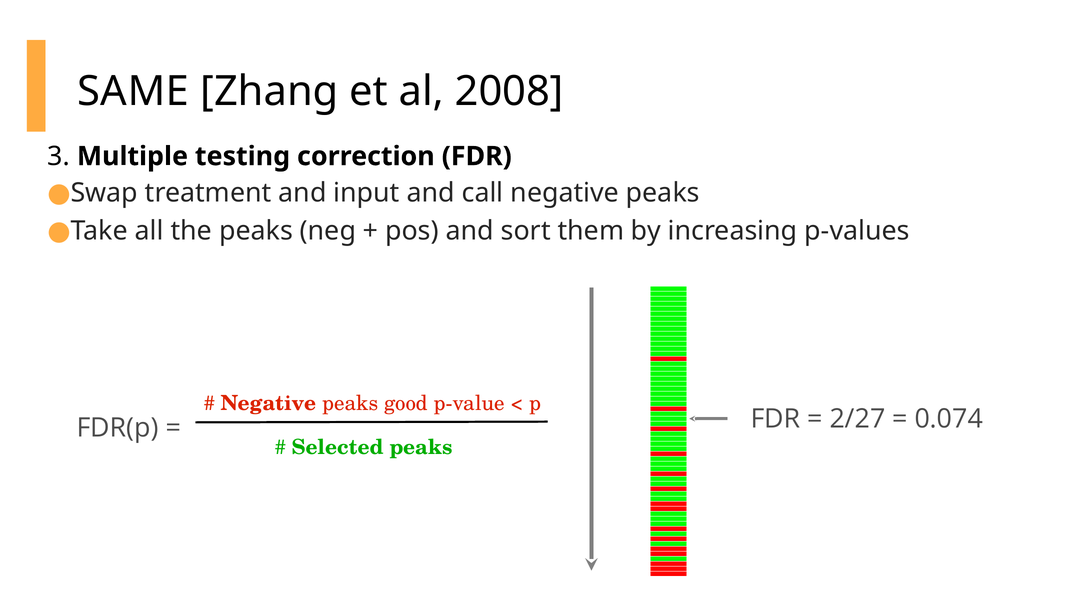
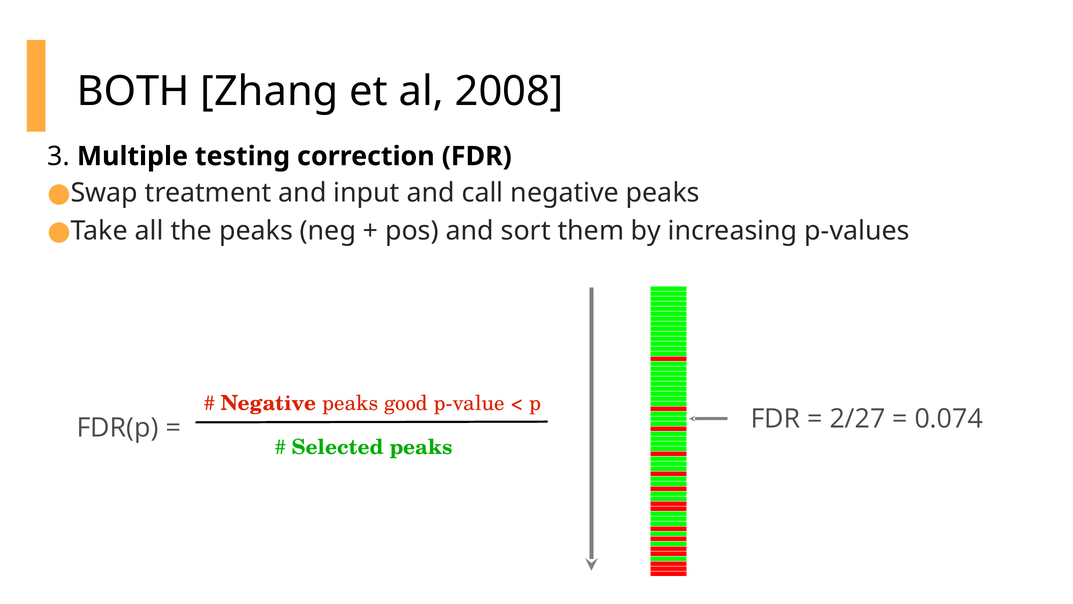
SAME: SAME -> BOTH (133, 91)
